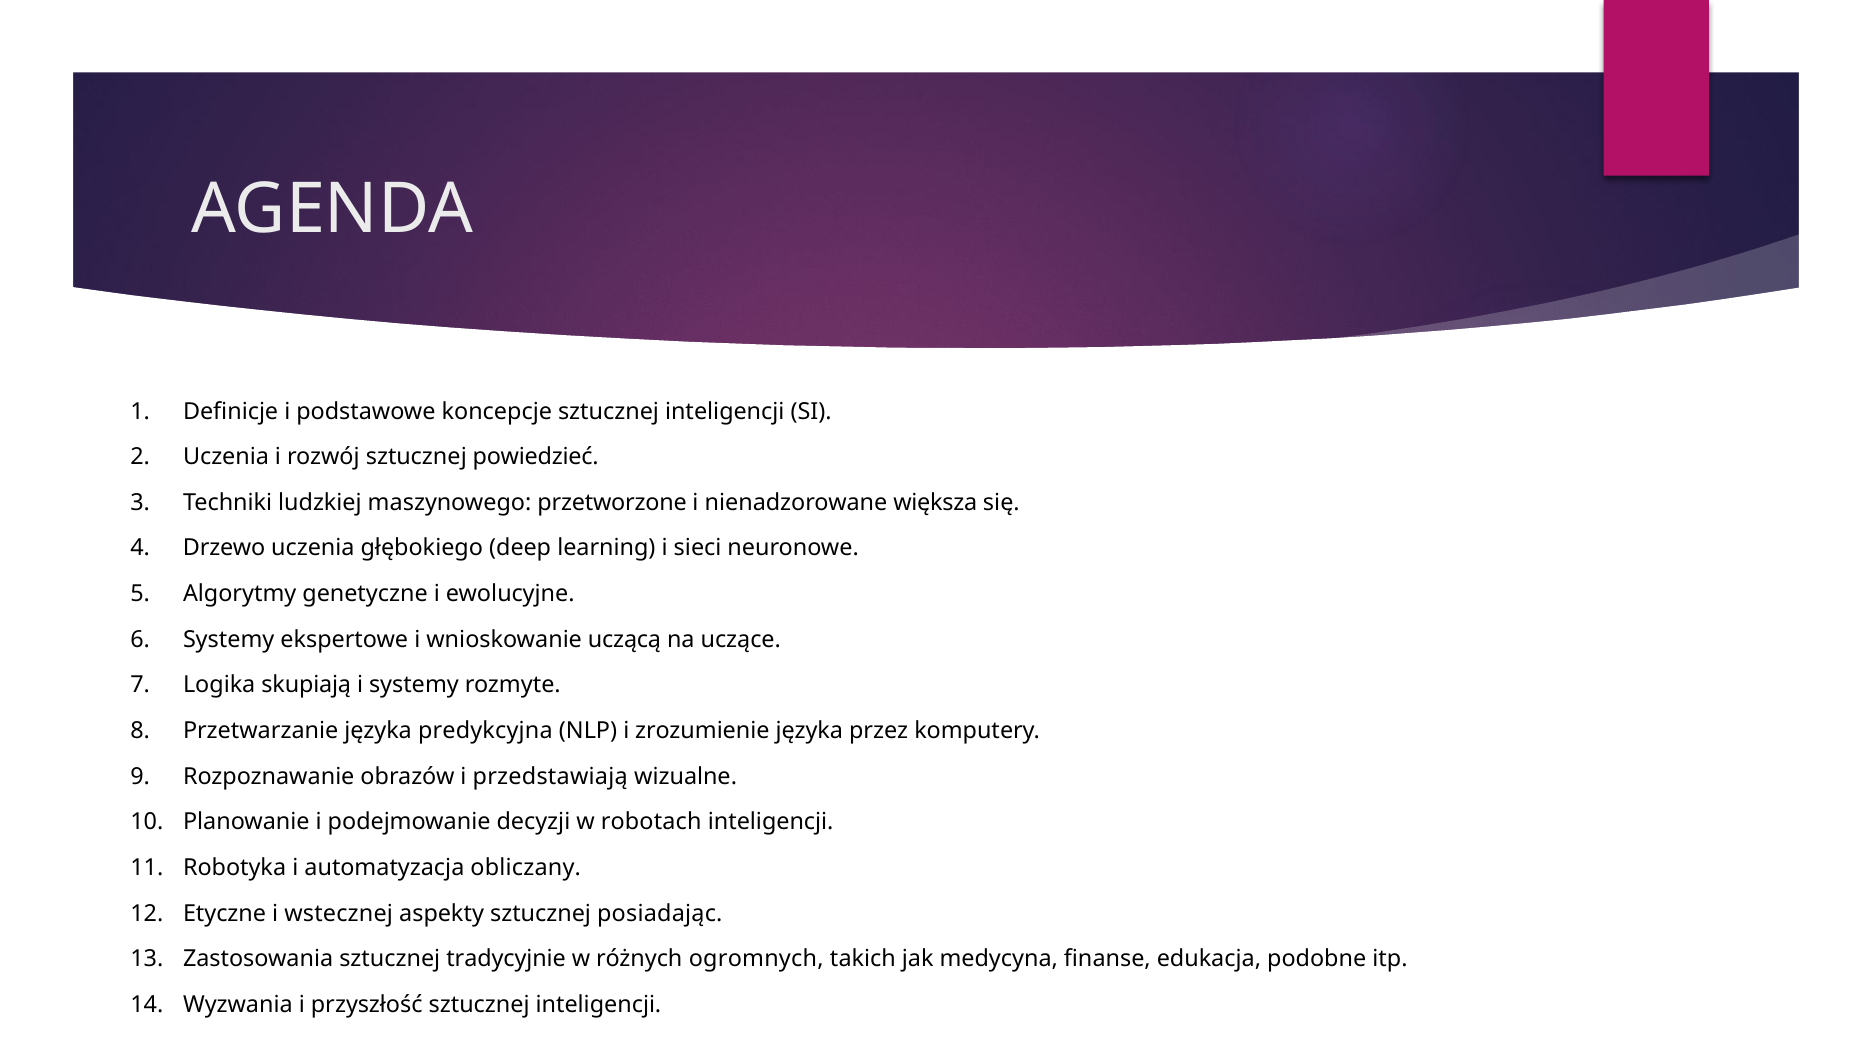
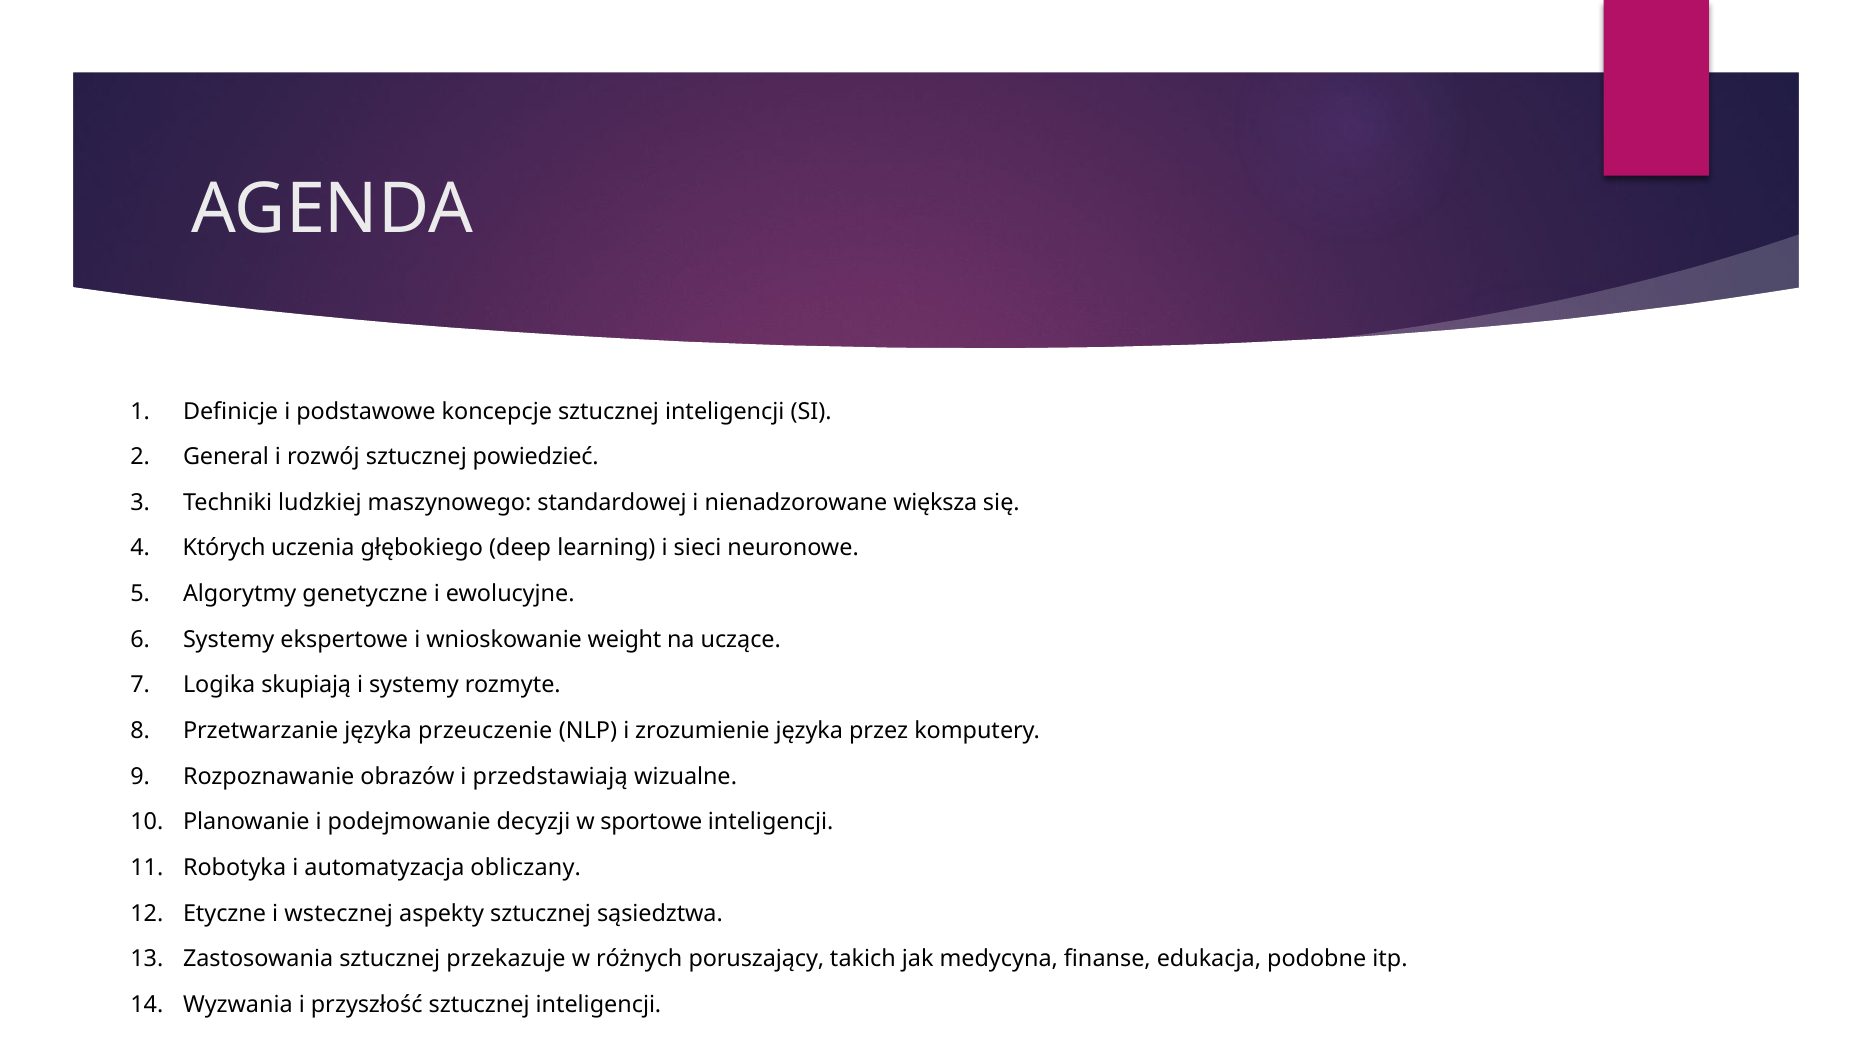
Uczenia: Uczenia -> General (226, 457)
przetworzone: przetworzone -> standardowej (612, 502)
Drzewo: Drzewo -> Których (224, 548)
uczącą: uczącą -> weight (625, 639)
predykcyjna: predykcyjna -> przeuczenie (485, 731)
robotach: robotach -> sportowe (651, 822)
posiadając: posiadając -> sąsiedztwa (660, 913)
tradycyjnie: tradycyjnie -> przekazuje (506, 959)
ogromnych: ogromnych -> poruszający (756, 959)
